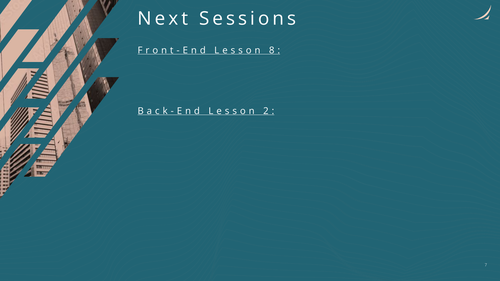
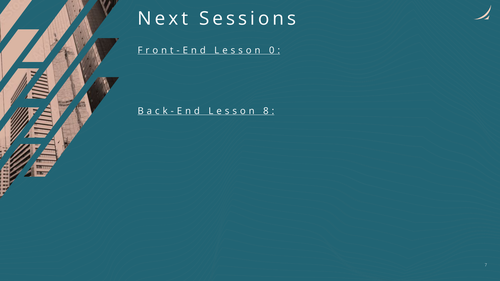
8: 8 -> 0 (272, 50)
2: 2 -> 8 (266, 111)
